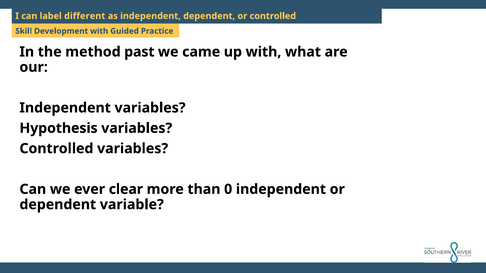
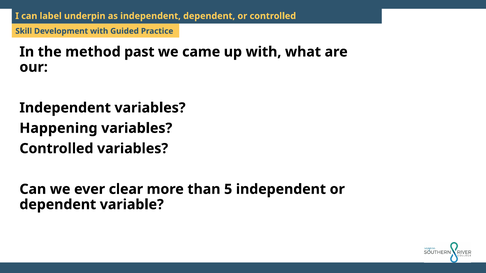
different: different -> underpin (85, 16)
Hypothesis: Hypothesis -> Happening (58, 128)
0: 0 -> 5 (228, 189)
